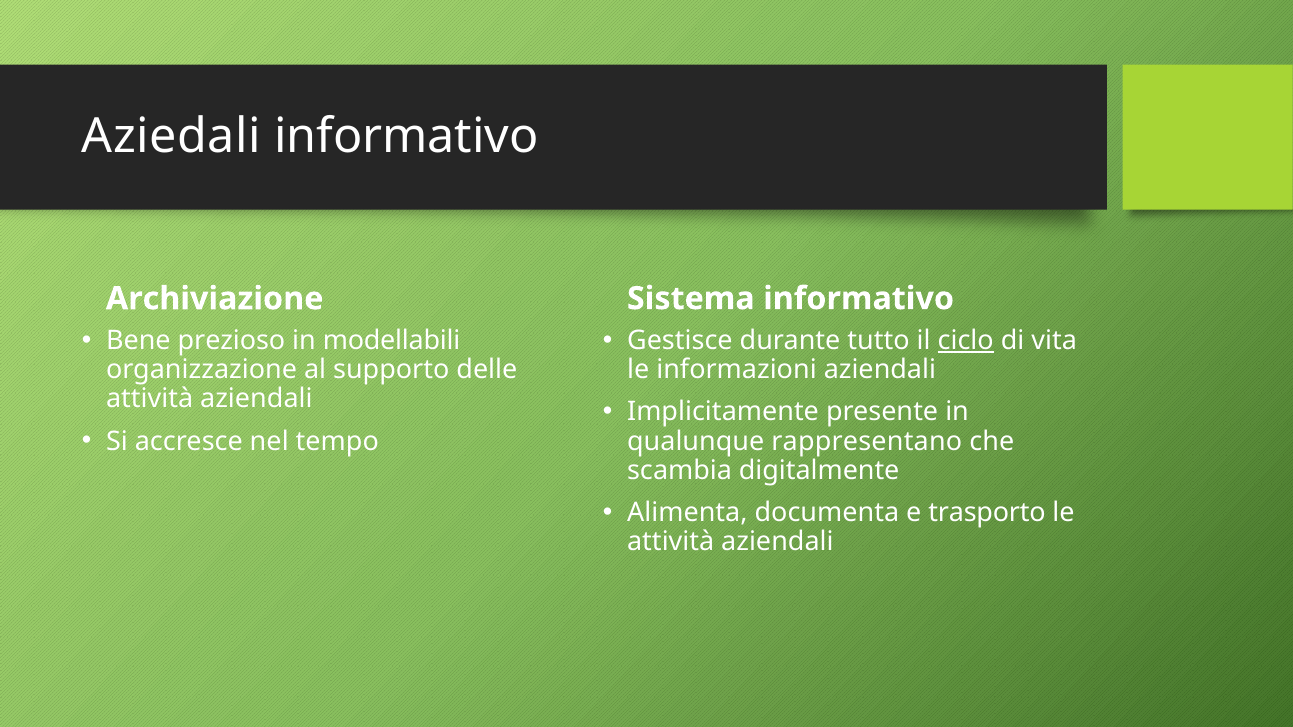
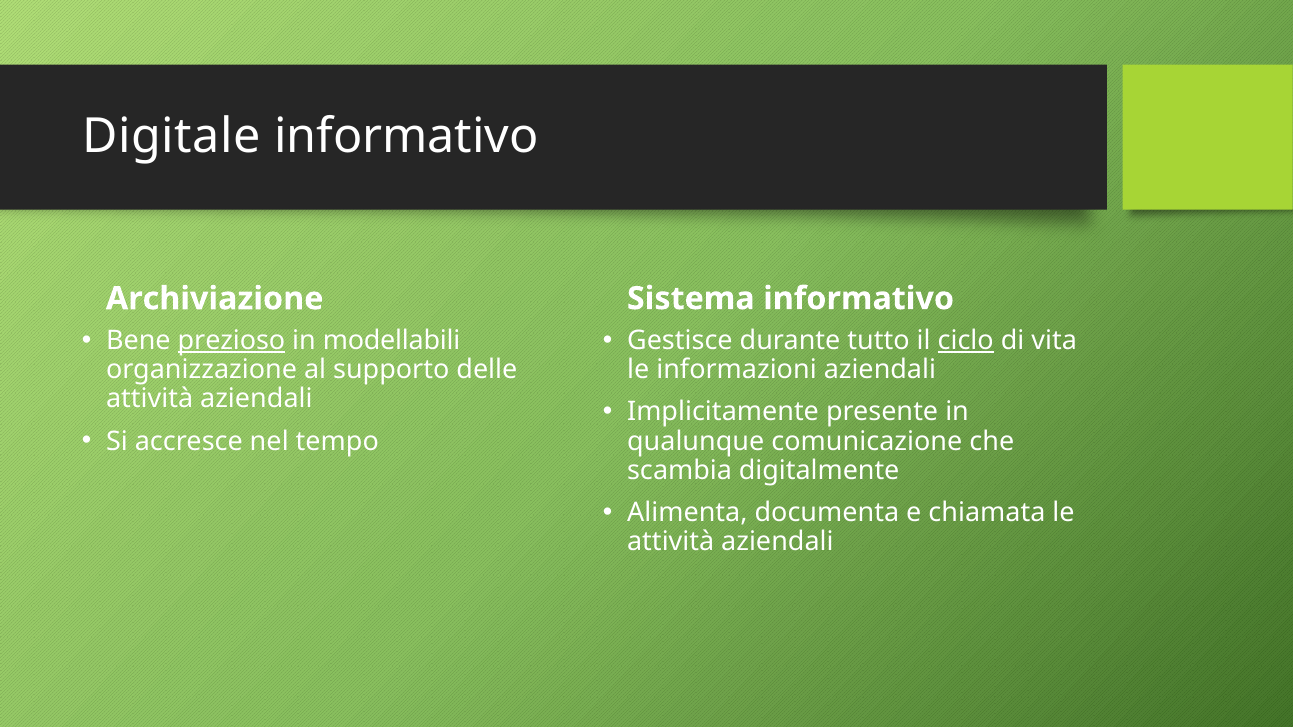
Aziedali: Aziedali -> Digitale (171, 137)
prezioso underline: none -> present (231, 341)
rappresentano: rappresentano -> comunicazione (867, 441)
trasporto: trasporto -> chiamata (987, 513)
